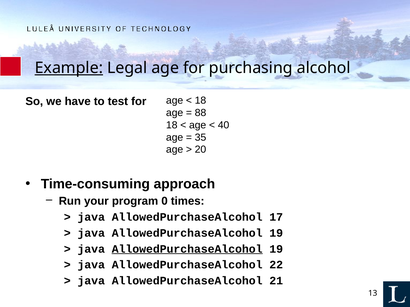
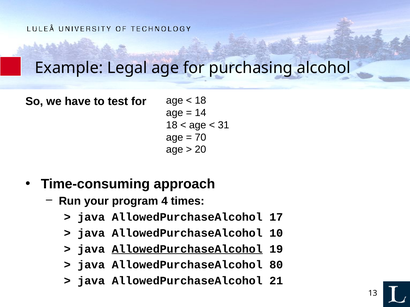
Example underline: present -> none (69, 68)
88: 88 -> 14 (201, 113)
40: 40 -> 31 (224, 125)
35: 35 -> 70 (201, 138)
0: 0 -> 4 (165, 201)
19: 19 -> 10 (276, 233)
22: 22 -> 80 (276, 265)
